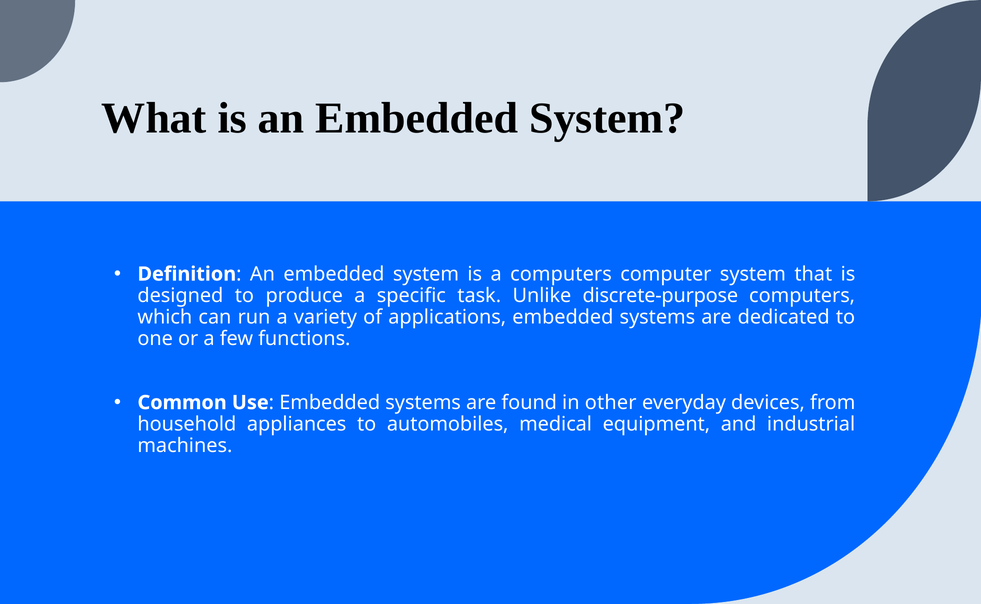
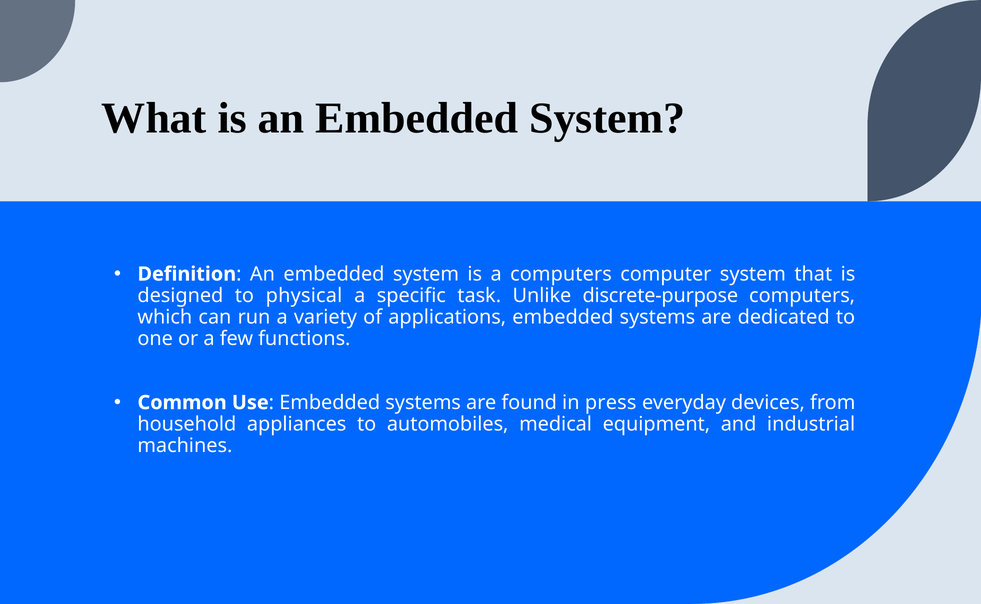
produce: produce -> physical (304, 295)
other: other -> press (611, 402)
